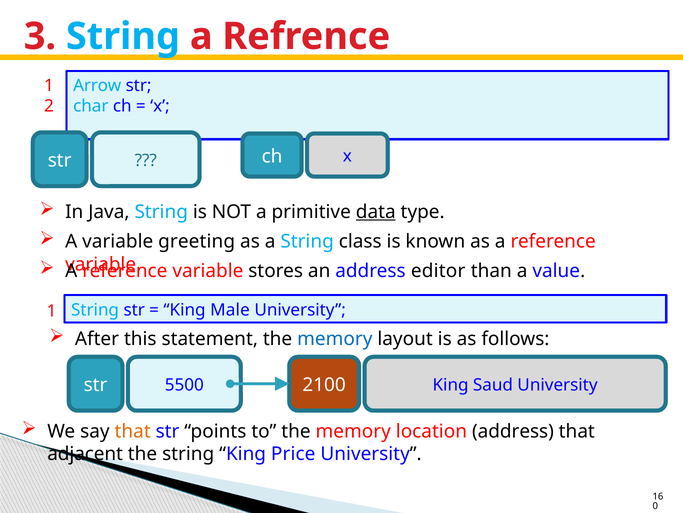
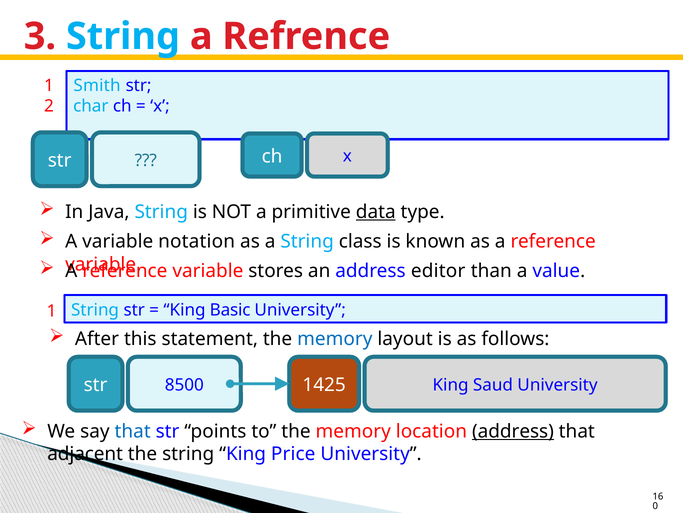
Arrow: Arrow -> Smith (97, 86)
greeting: greeting -> notation (197, 241)
Male: Male -> Basic (230, 309)
2100: 2100 -> 1425 (324, 384)
5500: 5500 -> 8500 (184, 384)
that colour: orange -> blue (133, 431)
address underline: none -> present (513, 431)
